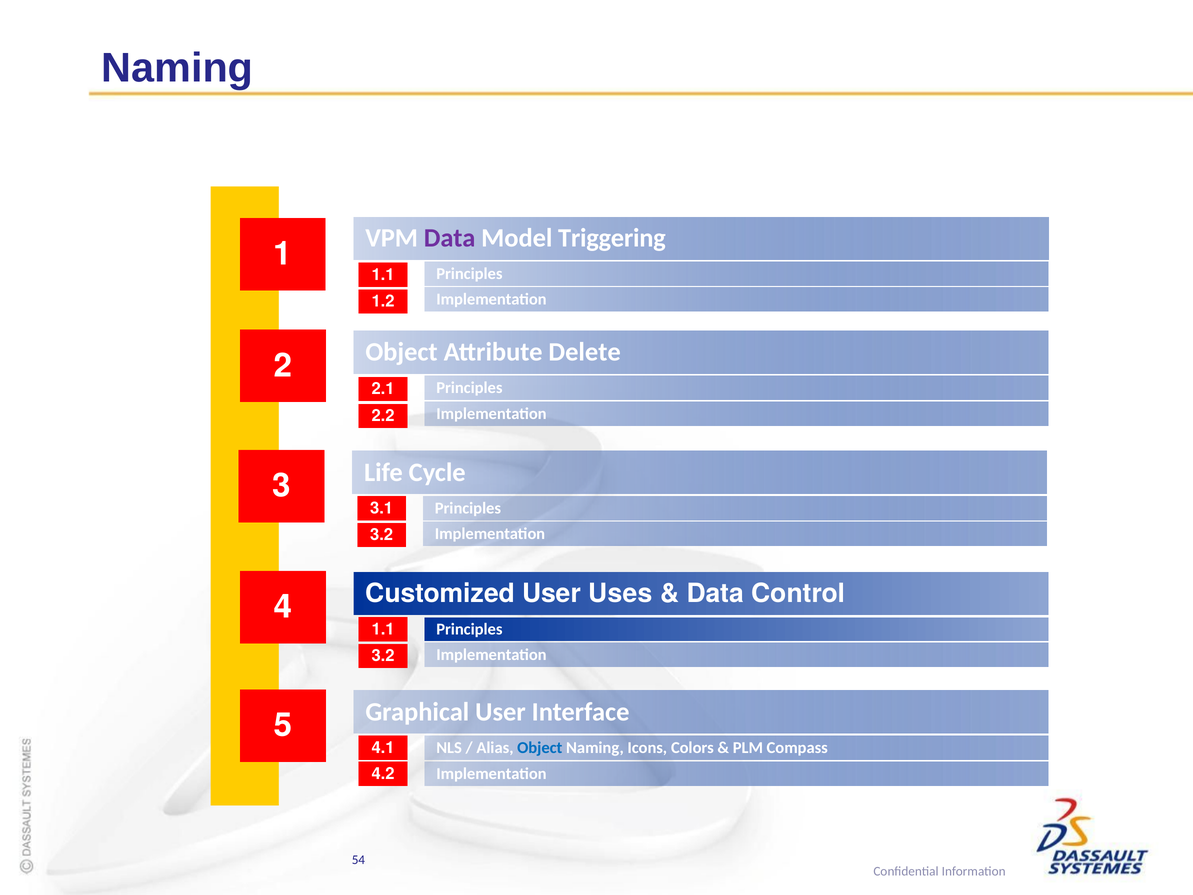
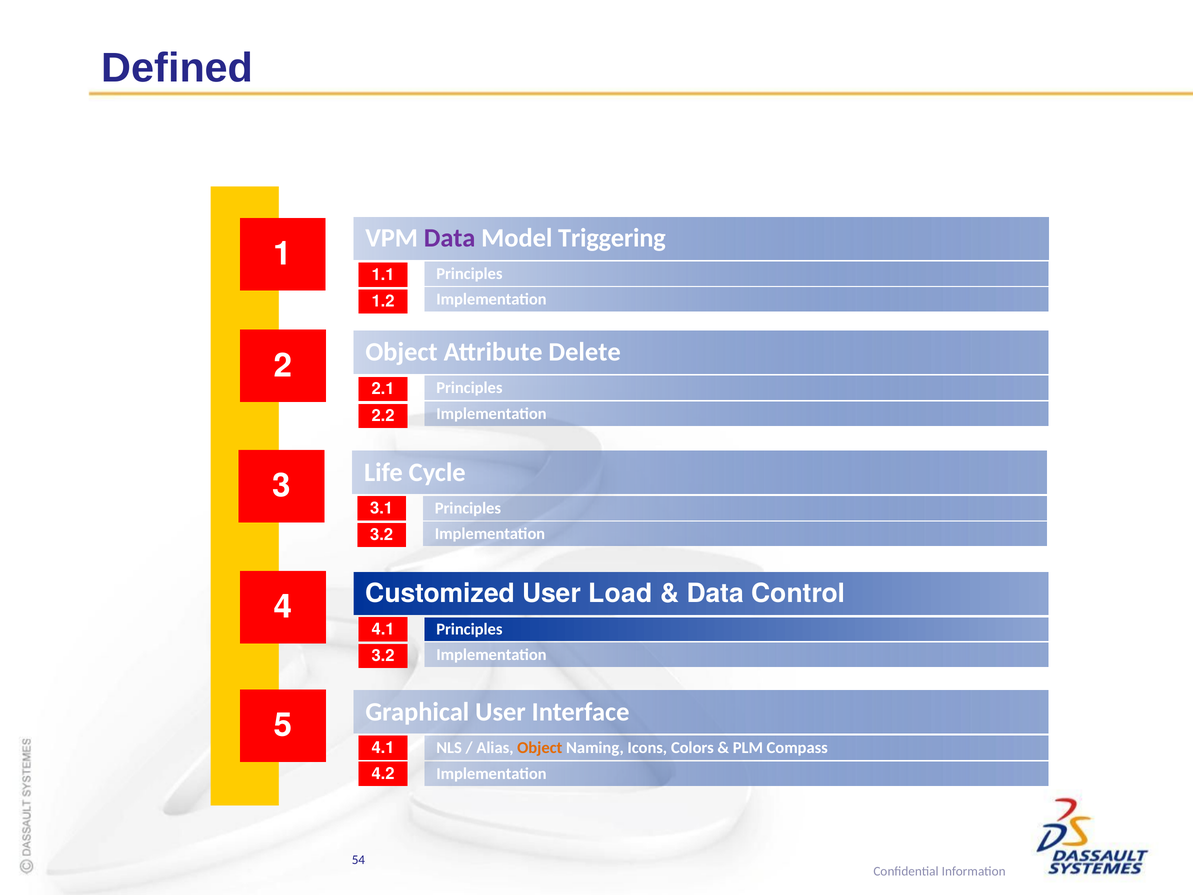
Naming: Naming -> Defined (177, 68)
Uses: Uses -> Load (620, 593)
1.1: 1.1 -> 4.1 (383, 629)
Object colour: blue -> orange (540, 747)
